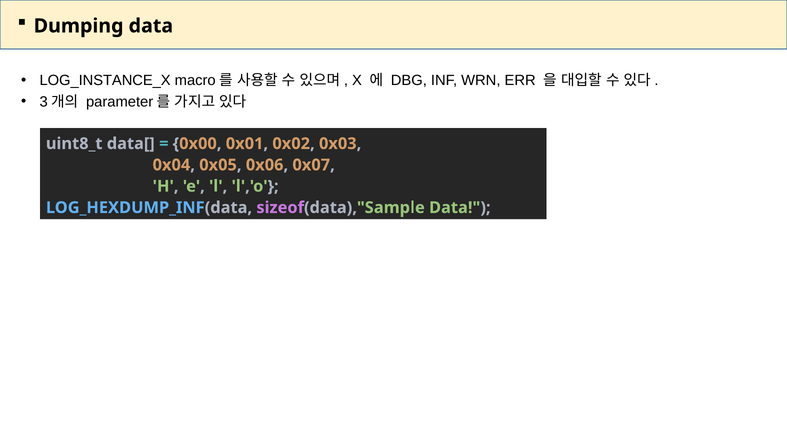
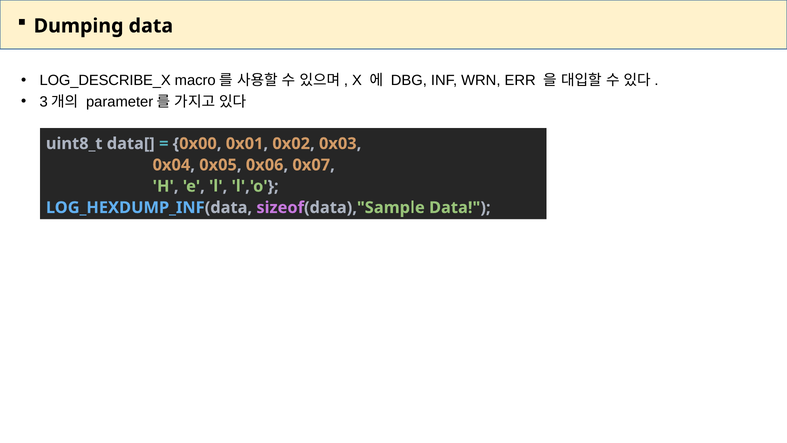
LOG_INSTANCE_X: LOG_INSTANCE_X -> LOG_DESCRIBE_X (105, 80)
